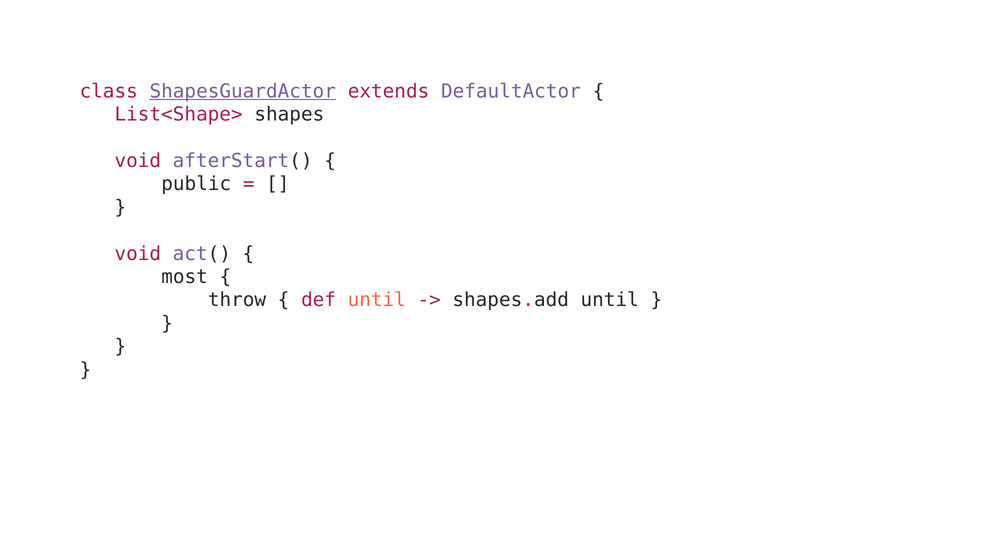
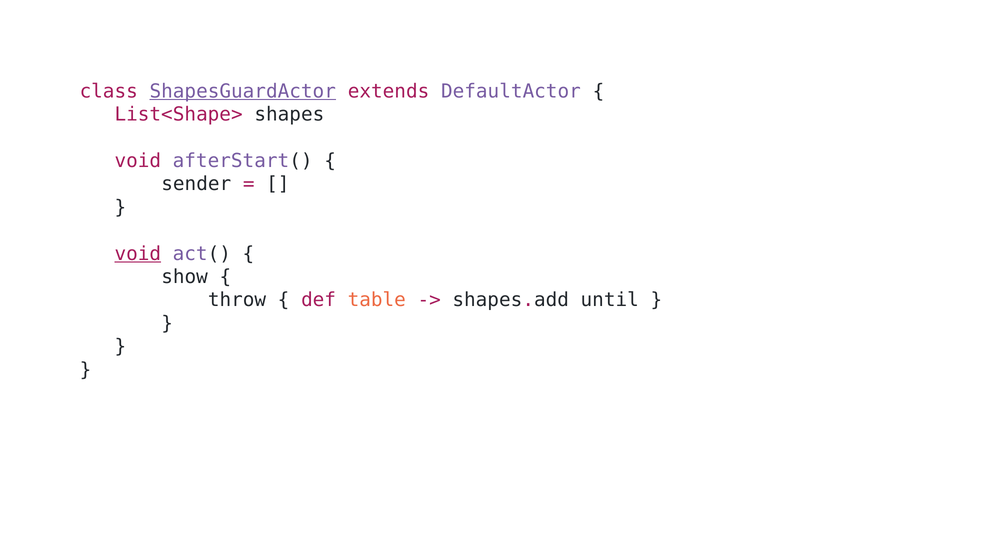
public: public -> sender (196, 184)
void underline: none -> present (138, 254)
most: most -> show (185, 277)
def until: until -> table (377, 300)
